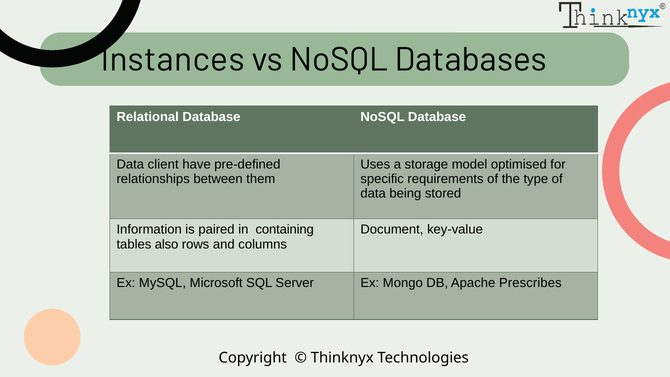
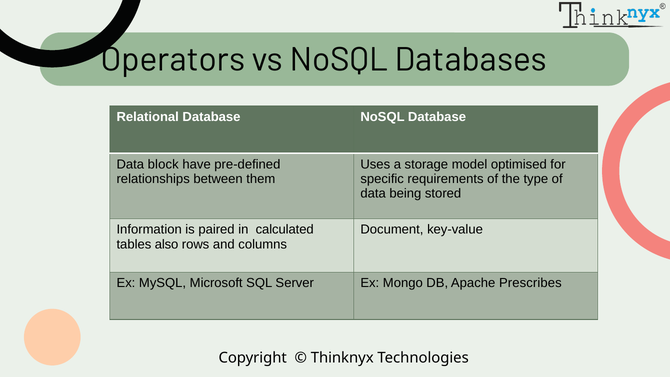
Instances: Instances -> Operators (173, 60)
client: client -> block (163, 164)
containing: containing -> calculated (285, 230)
